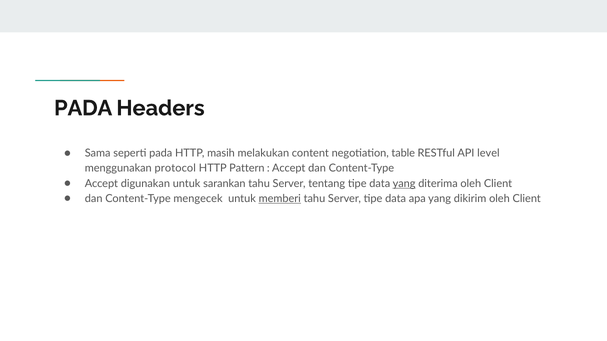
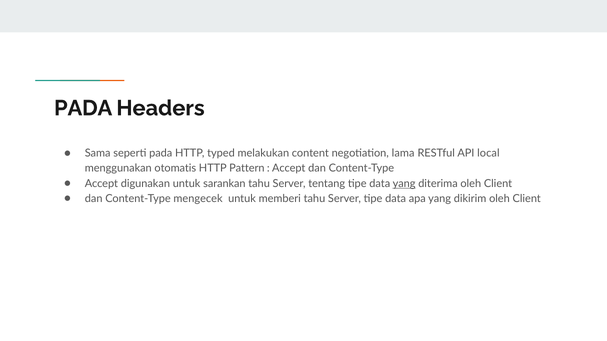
masih: masih -> typed (221, 153)
table: table -> lama (403, 153)
level: level -> local (488, 153)
protocol: protocol -> otomatis (175, 169)
memberi underline: present -> none (280, 199)
